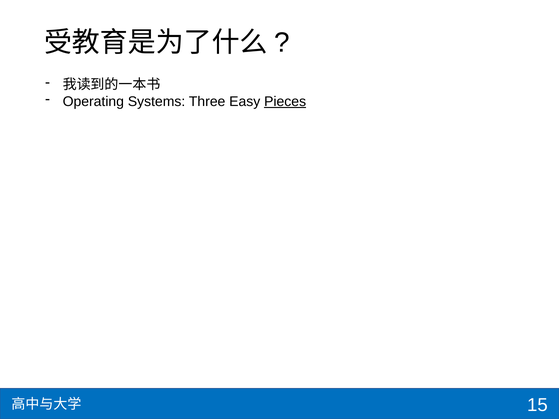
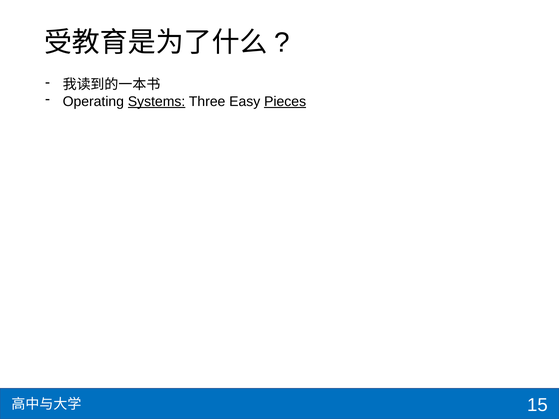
Systems underline: none -> present (157, 102)
